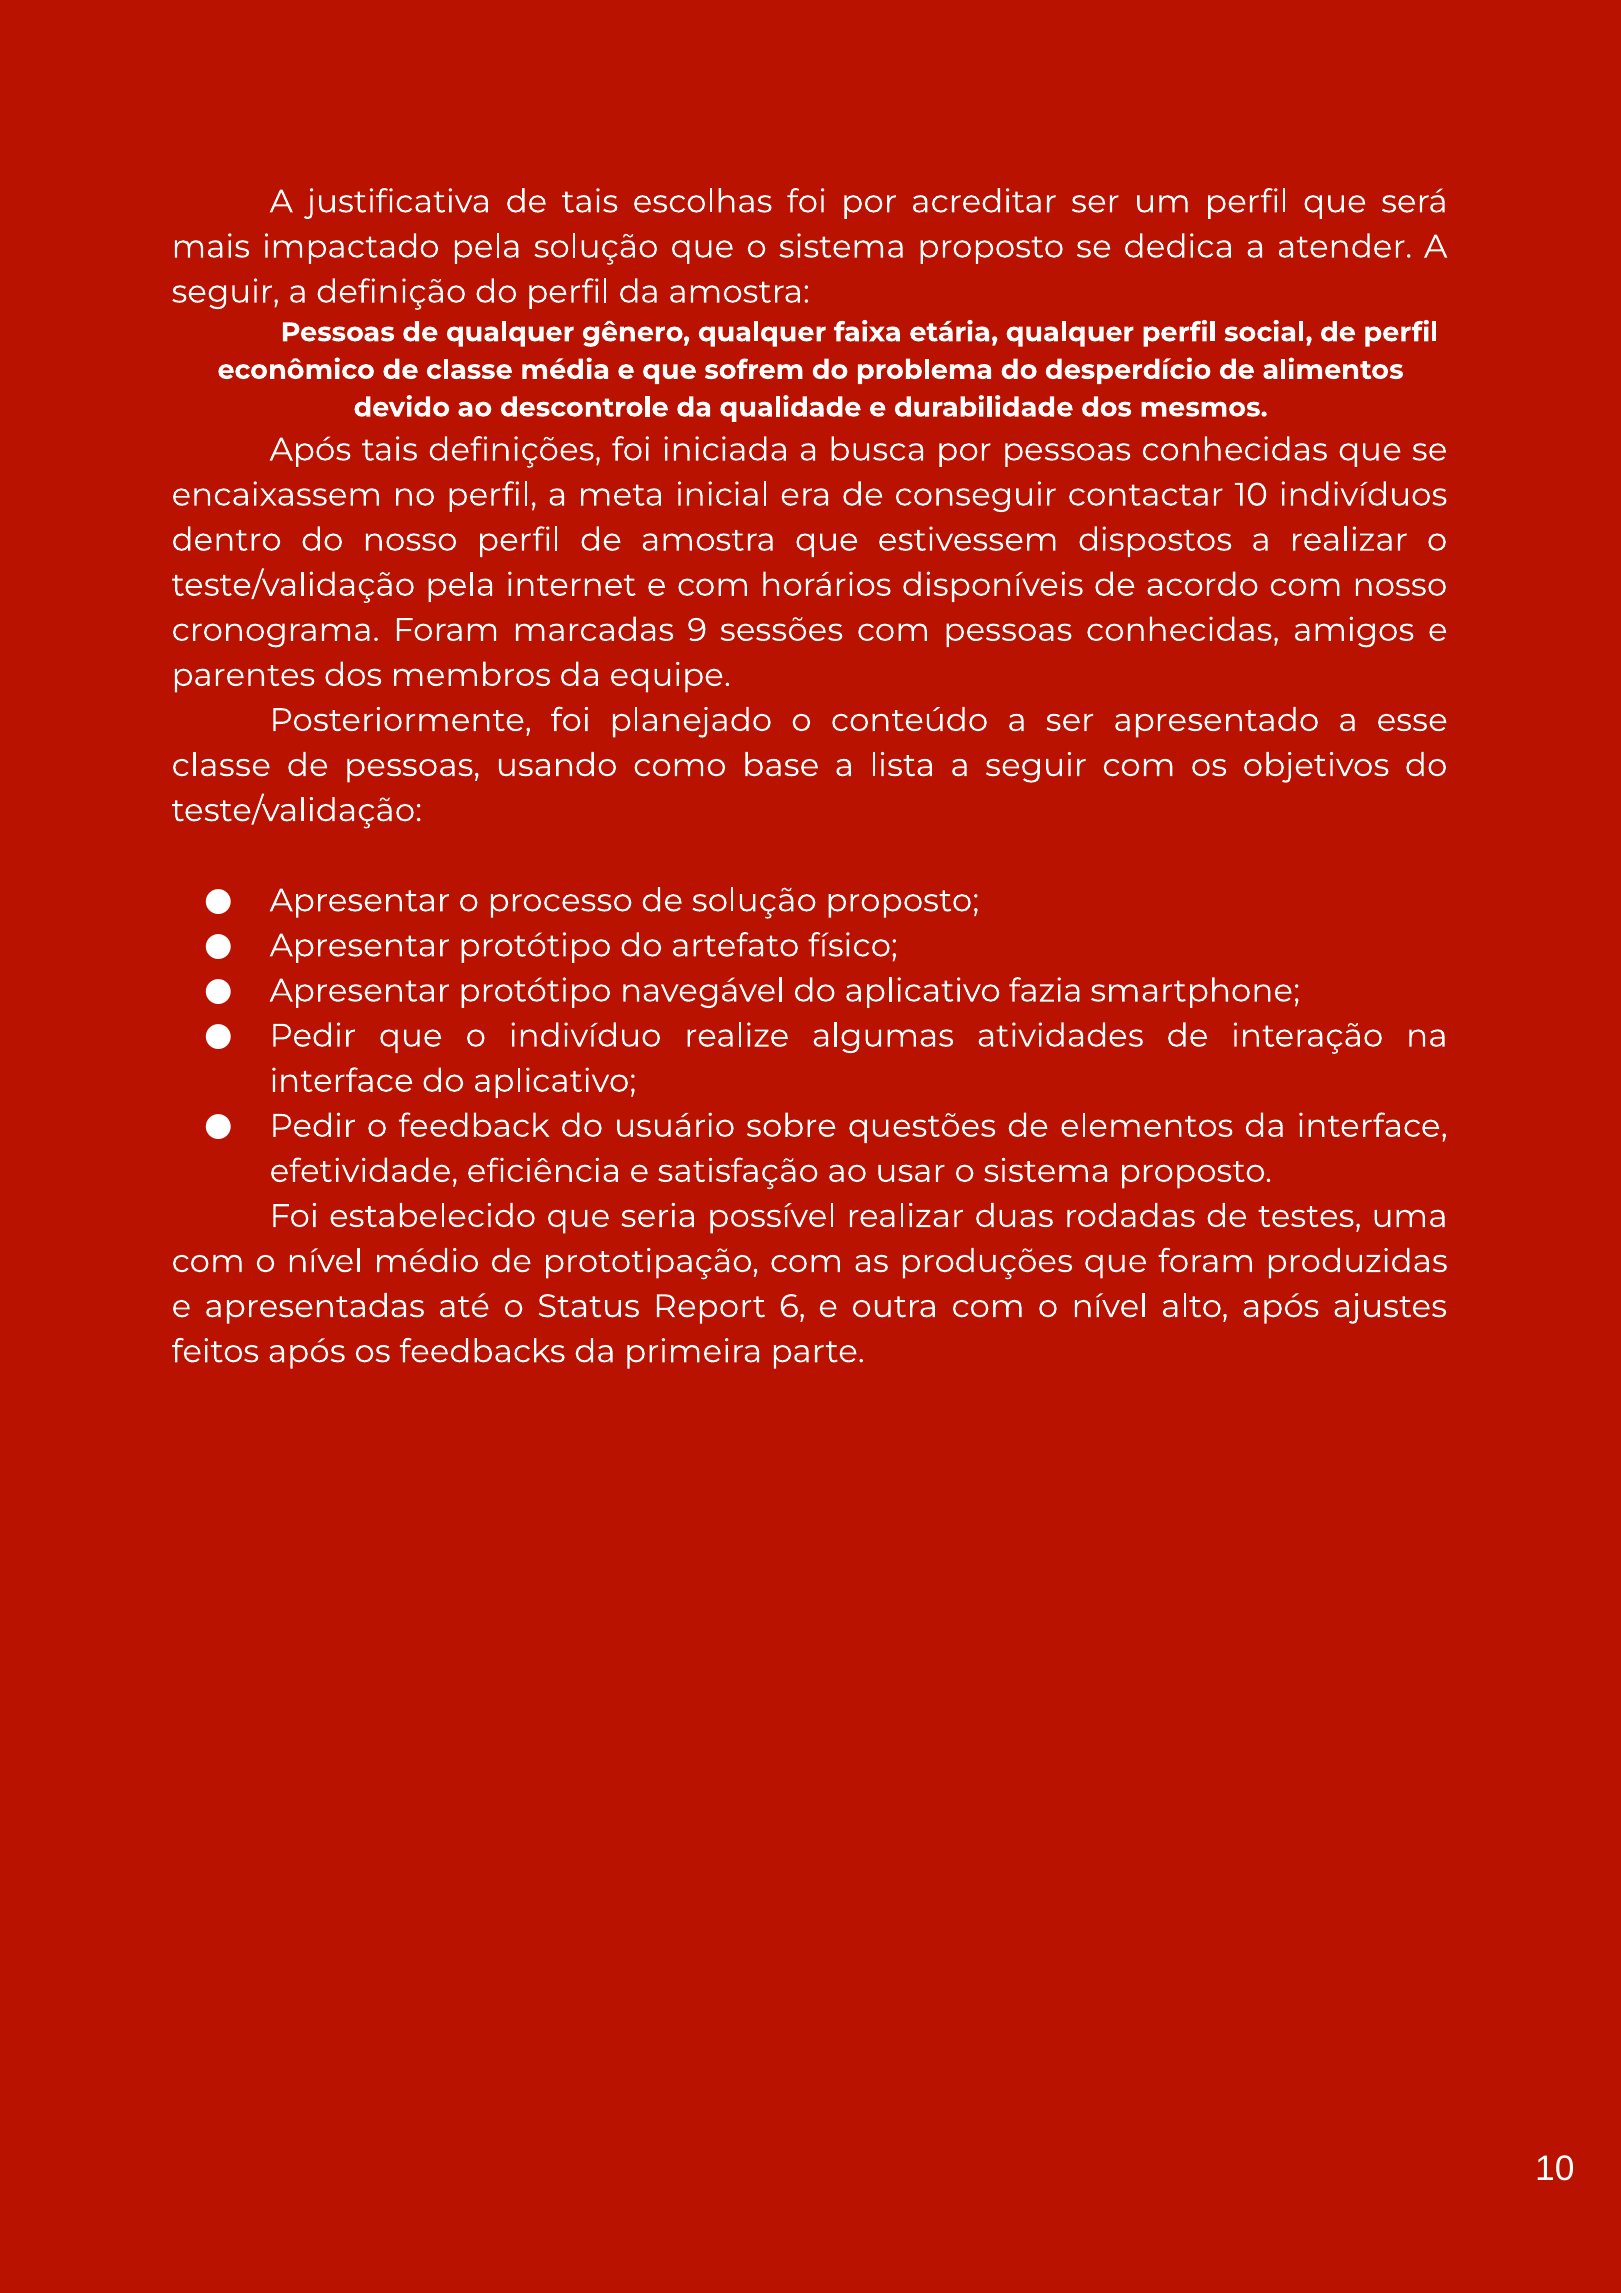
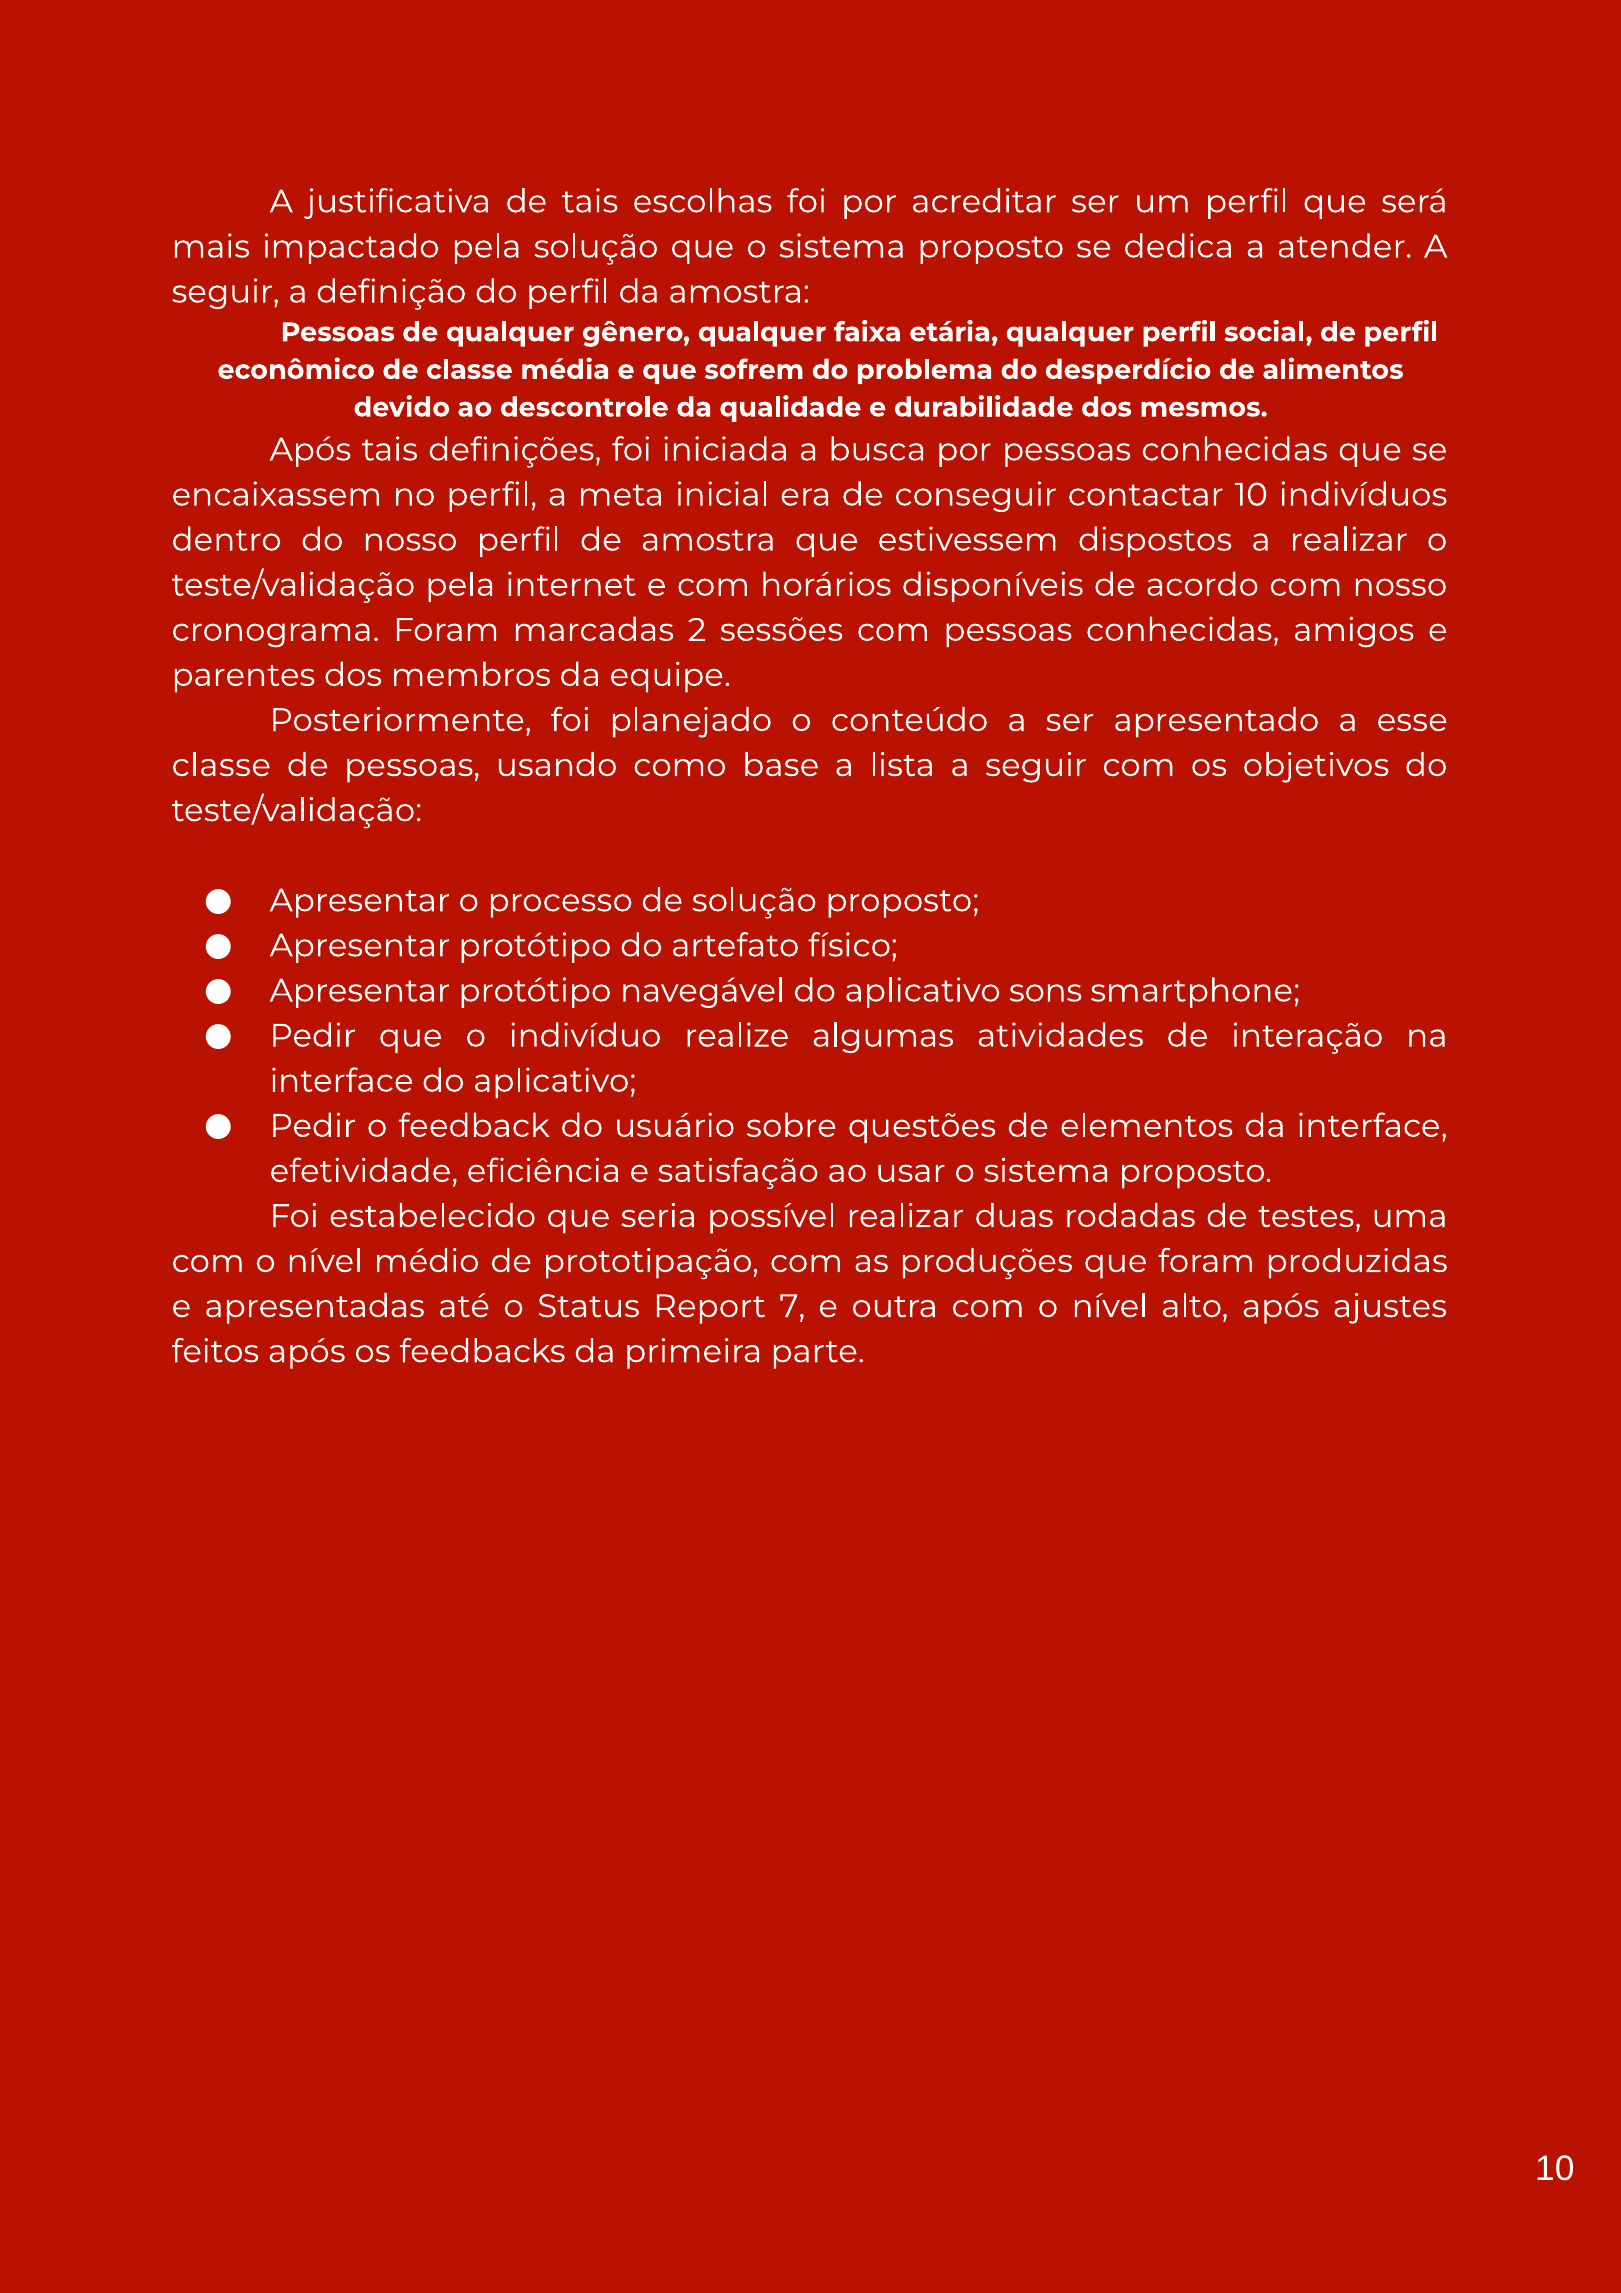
9: 9 -> 2 (697, 630)
fazia: fazia -> sons (1046, 991)
6: 6 -> 7 (792, 1306)
